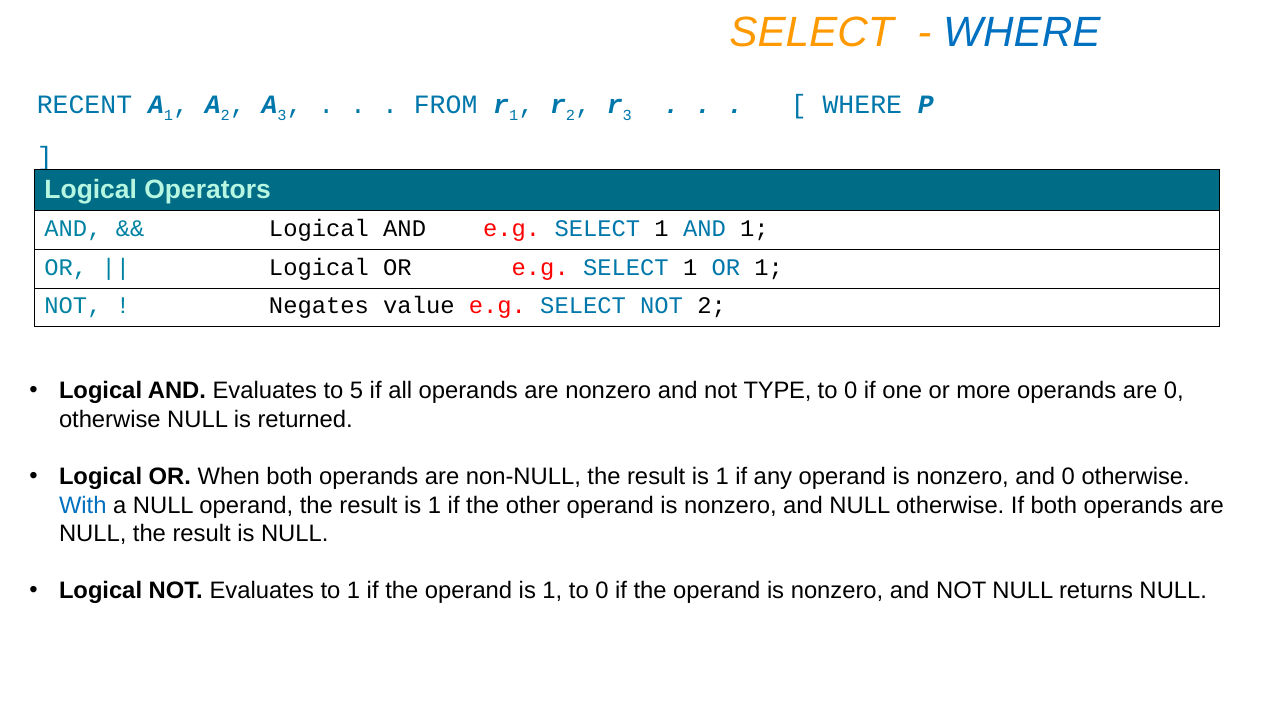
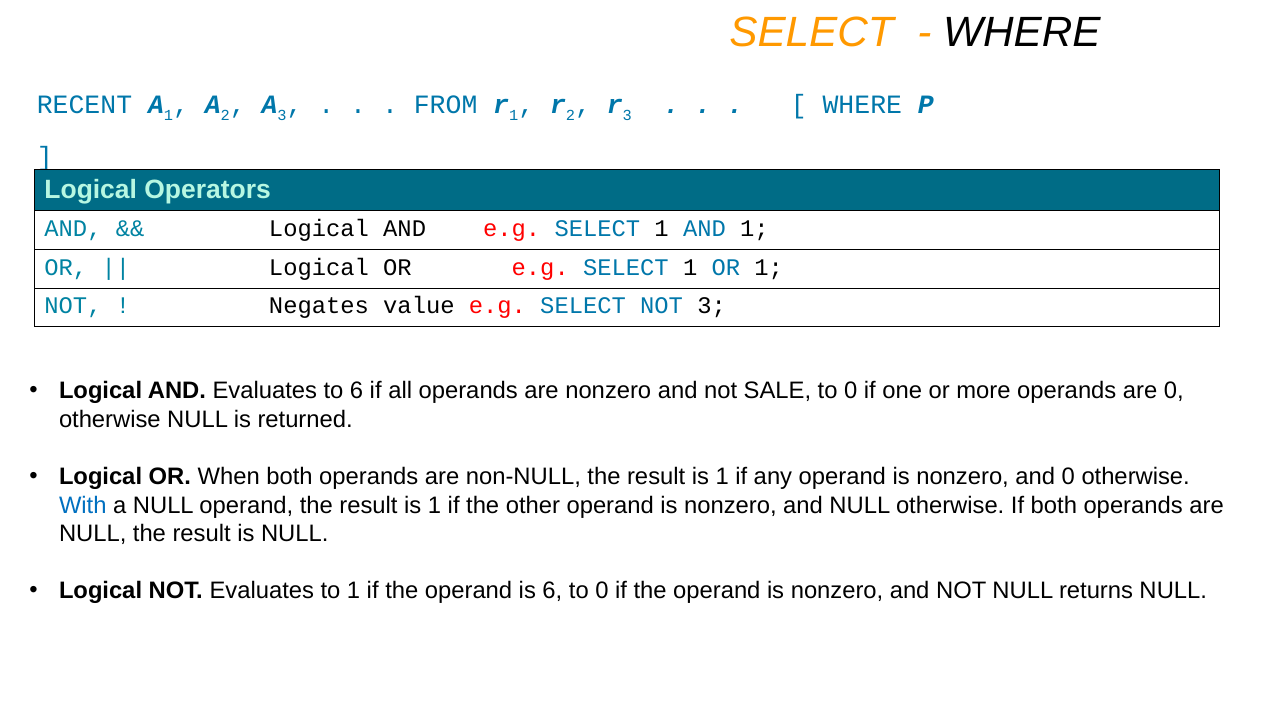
WHERE colour: blue -> black (1022, 33)
NOT 2: 2 -> 3 (712, 306)
to 5: 5 -> 6 (357, 391)
TYPE: TYPE -> SALE (777, 391)
operand is 1: 1 -> 6 (552, 591)
